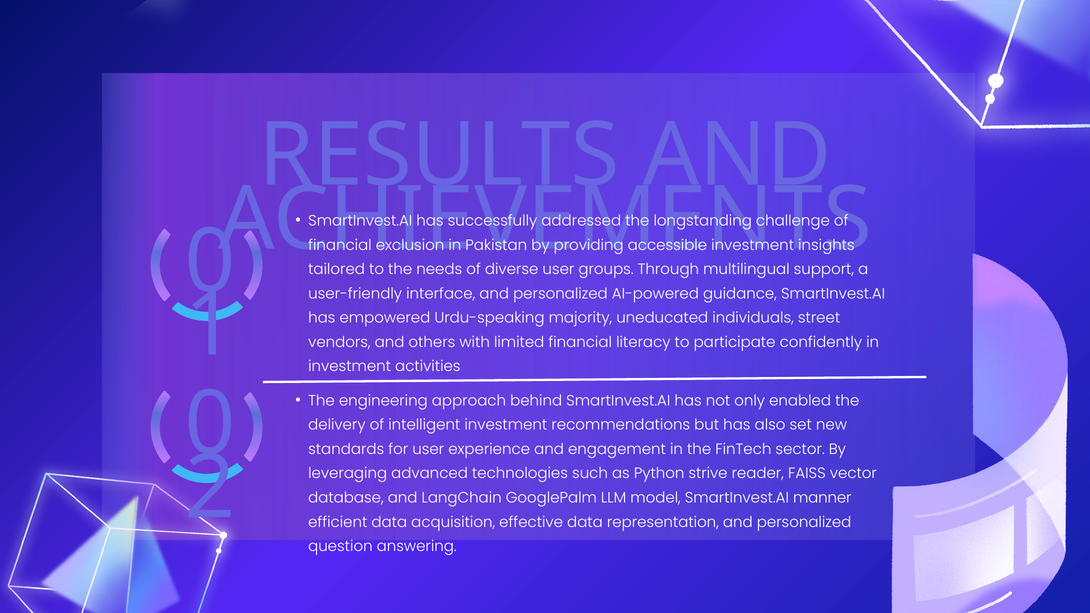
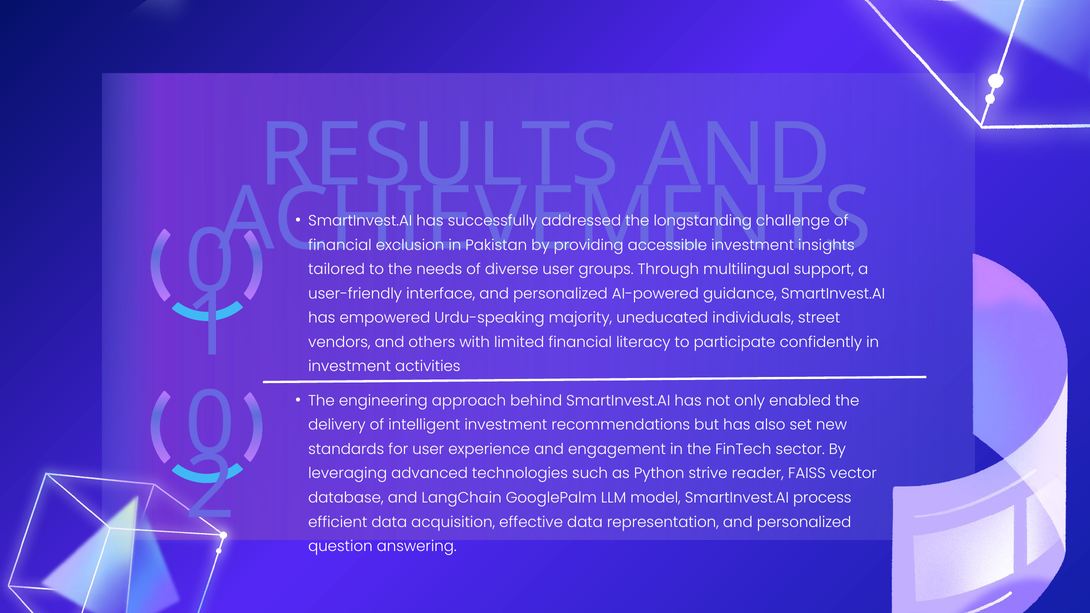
manner: manner -> process (822, 498)
